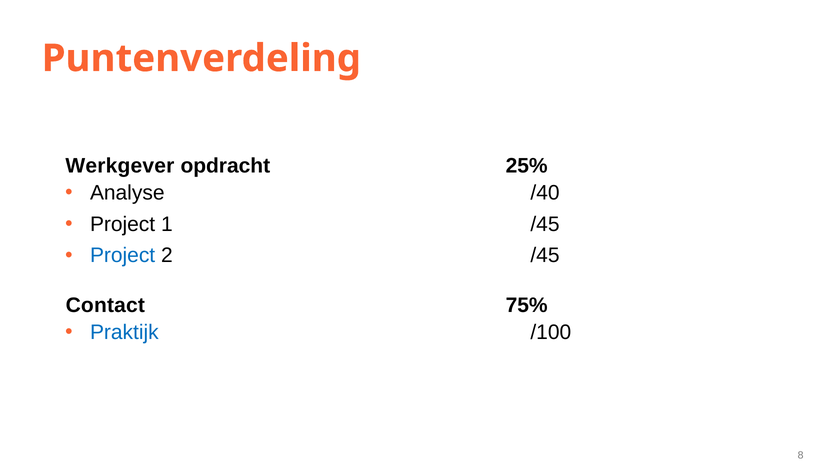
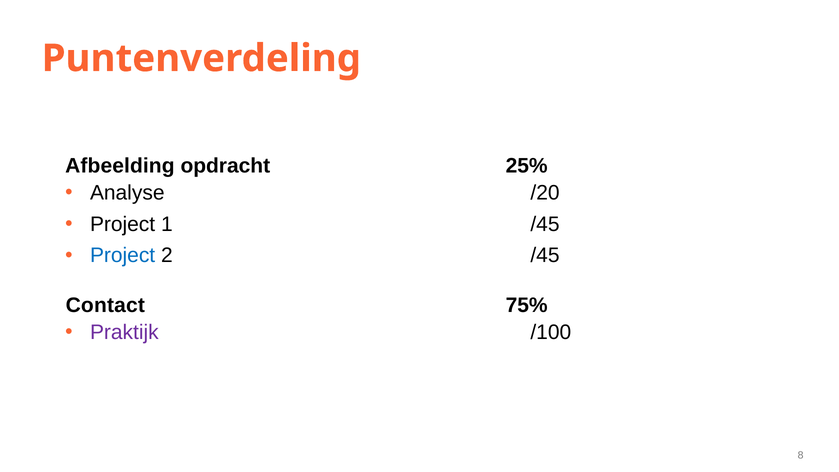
Werkgever: Werkgever -> Afbeelding (120, 166)
/40: /40 -> /20 (545, 193)
Praktijk colour: blue -> purple (124, 332)
